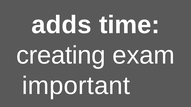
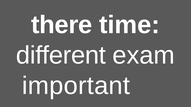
adds: adds -> there (62, 25)
creating: creating -> different (61, 55)
